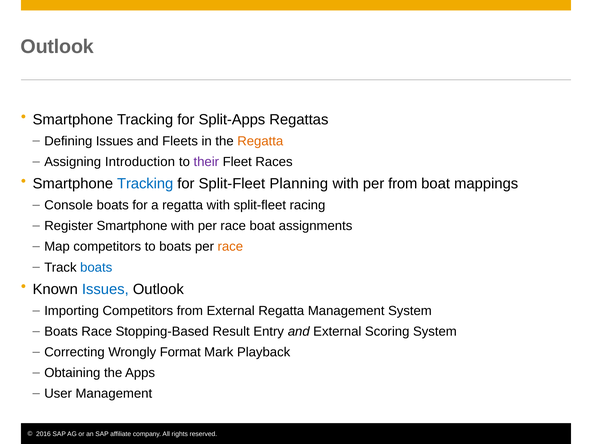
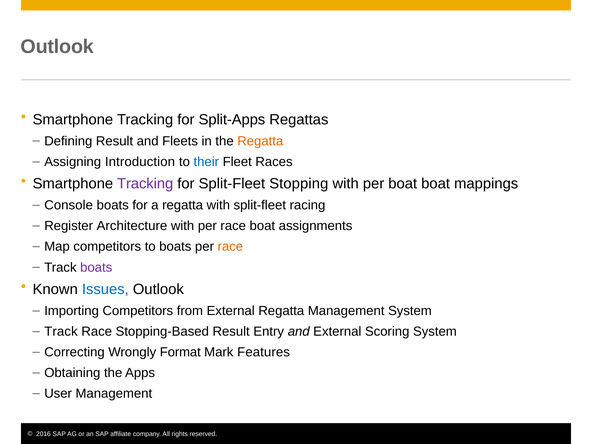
Defining Issues: Issues -> Result (115, 141)
their colour: purple -> blue (206, 162)
Tracking colour: blue -> purple (145, 184)
Planning: Planning -> Stopping (299, 184)
per from: from -> boat (403, 184)
Register Smartphone: Smartphone -> Architecture (132, 226)
boats colour: blue -> purple (96, 267)
Boats: Boats -> Track (61, 331)
Playback: Playback -> Features (264, 352)
